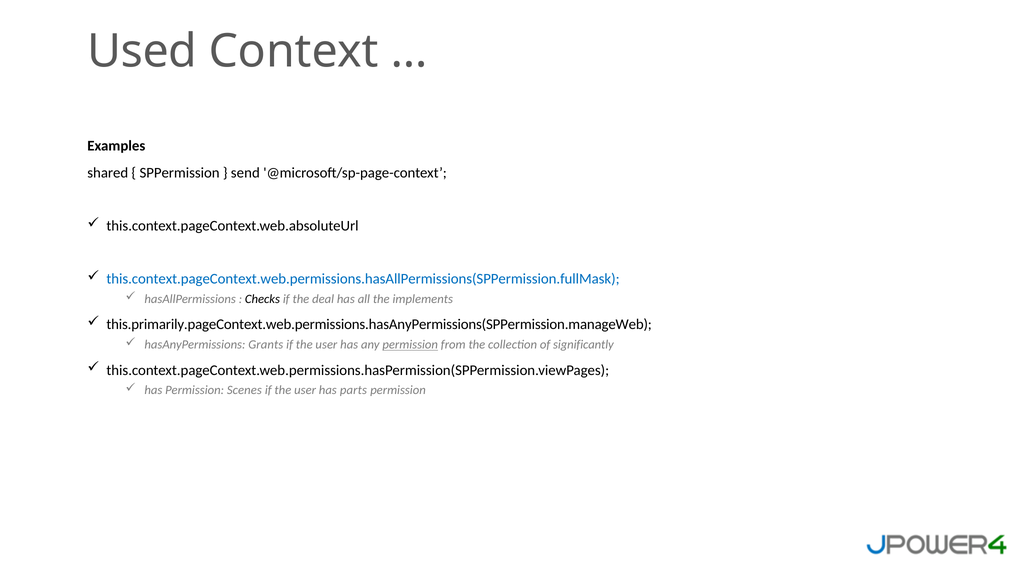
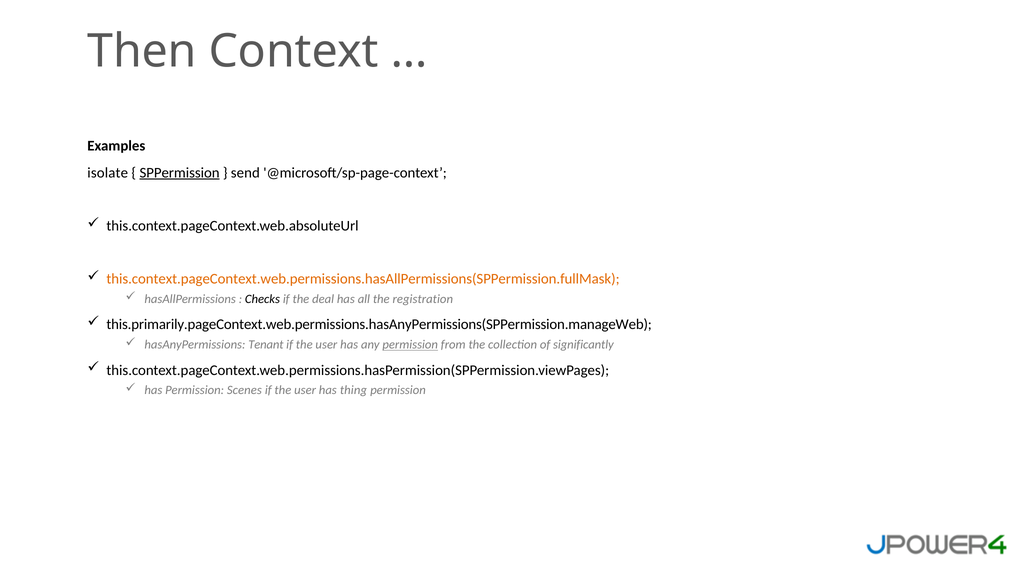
Used: Used -> Then (142, 51)
shared: shared -> isolate (108, 173)
SPPermission underline: none -> present (180, 173)
this.context.pageContext.web.permissions.hasAllPermissions(SPPermission.fullMask colour: blue -> orange (363, 279)
implements: implements -> registration (423, 299)
Grants: Grants -> Tenant (266, 345)
parts: parts -> thing (353, 391)
